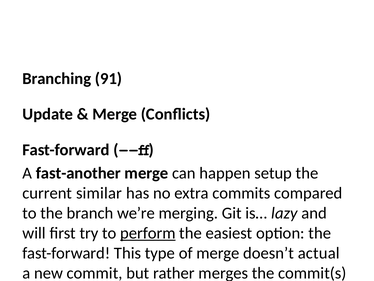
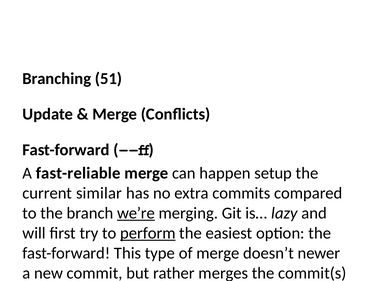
91: 91 -> 51 (109, 78)
fast-another: fast-another -> fast-reliable (78, 173)
we’re underline: none -> present (136, 213)
actual: actual -> newer (319, 253)
